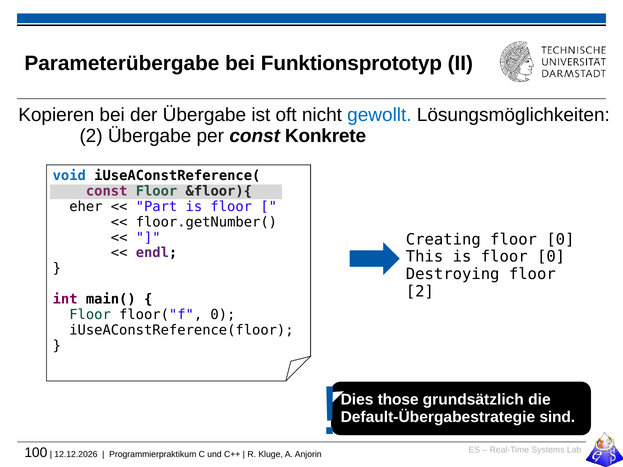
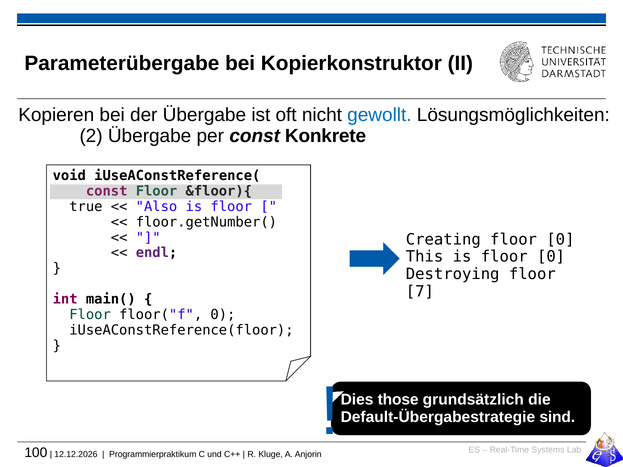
Funktionsprototyp: Funktionsprototyp -> Kopierkonstruktor (351, 63)
void colour: blue -> black (69, 176)
eher: eher -> true (86, 207)
Part: Part -> Also (157, 207)
2: 2 -> 7 (420, 292)
